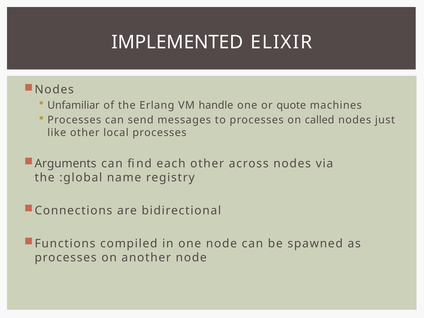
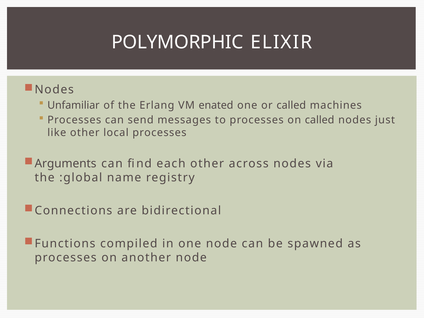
IMPLEMENTED: IMPLEMENTED -> POLYMORPHIC (177, 42)
handle: handle -> enated (216, 105)
or quote: quote -> called (291, 105)
